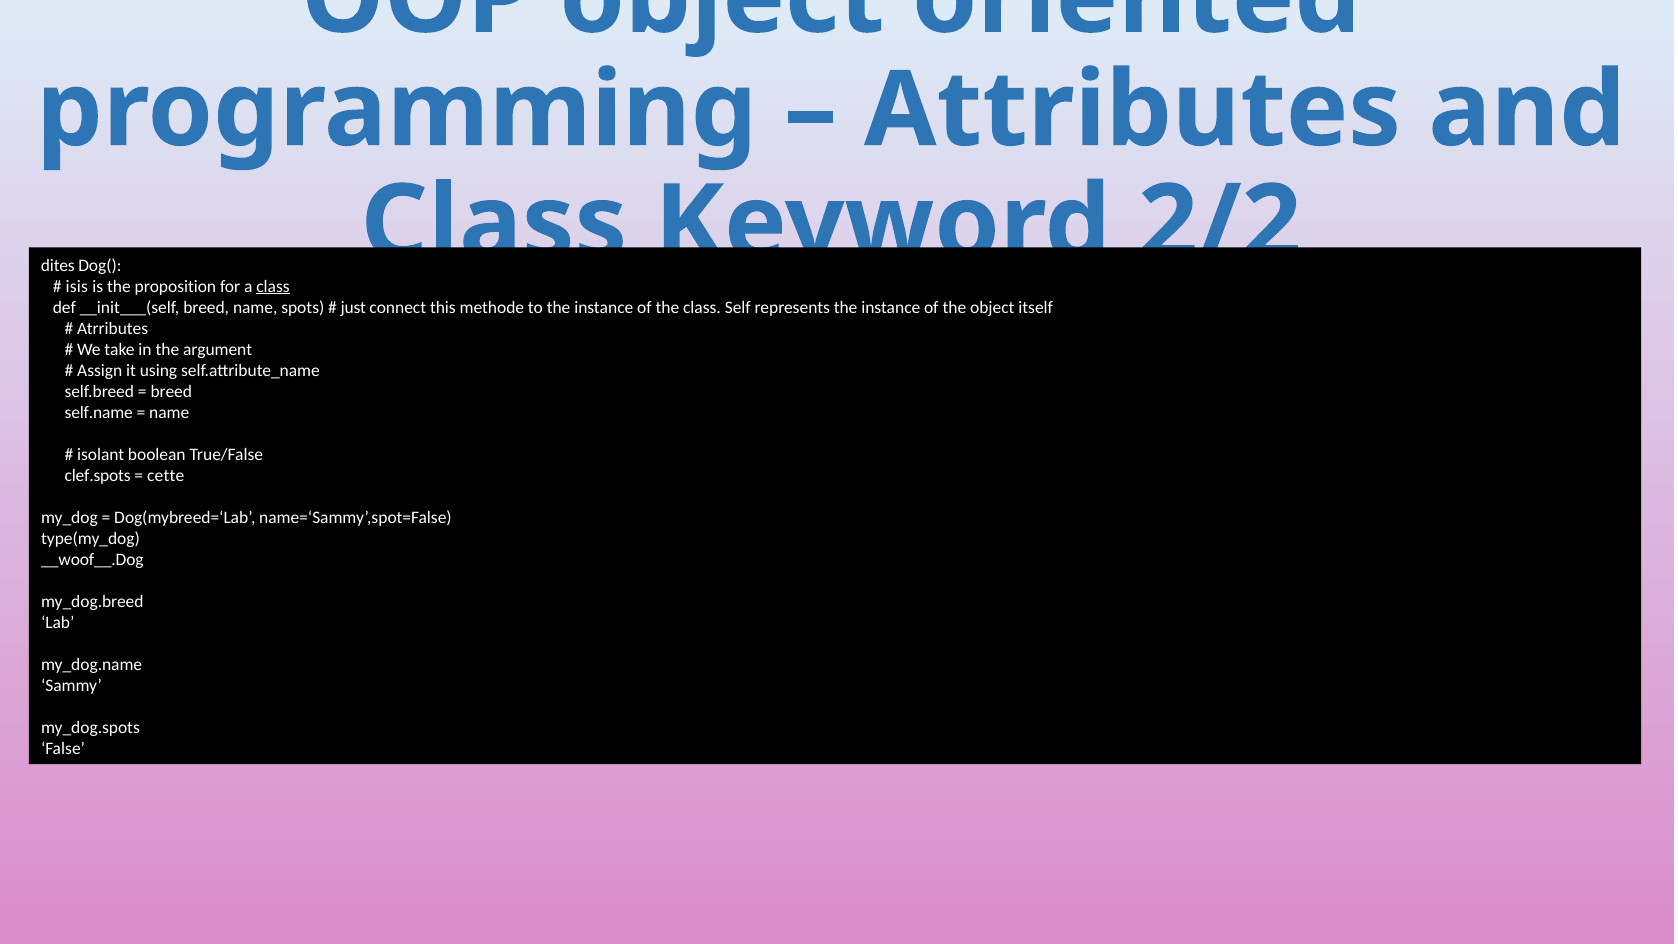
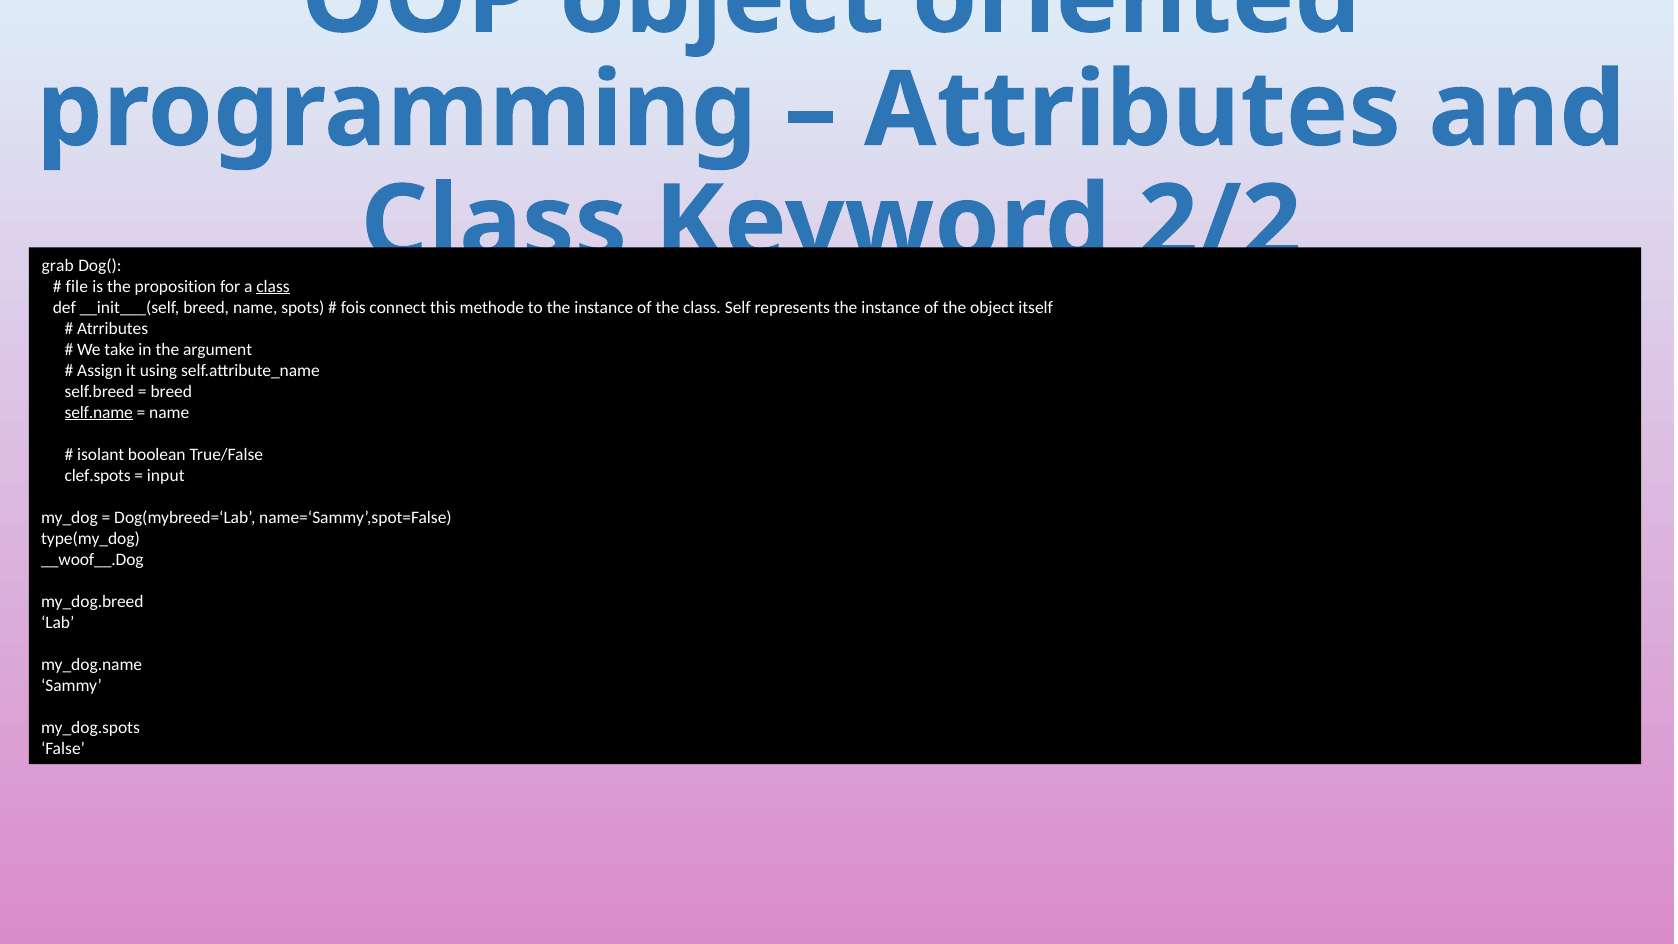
dites: dites -> grab (58, 265)
isis: isis -> file (77, 286)
just: just -> fois (353, 307)
self.name underline: none -> present (99, 412)
cette: cette -> input (166, 475)
